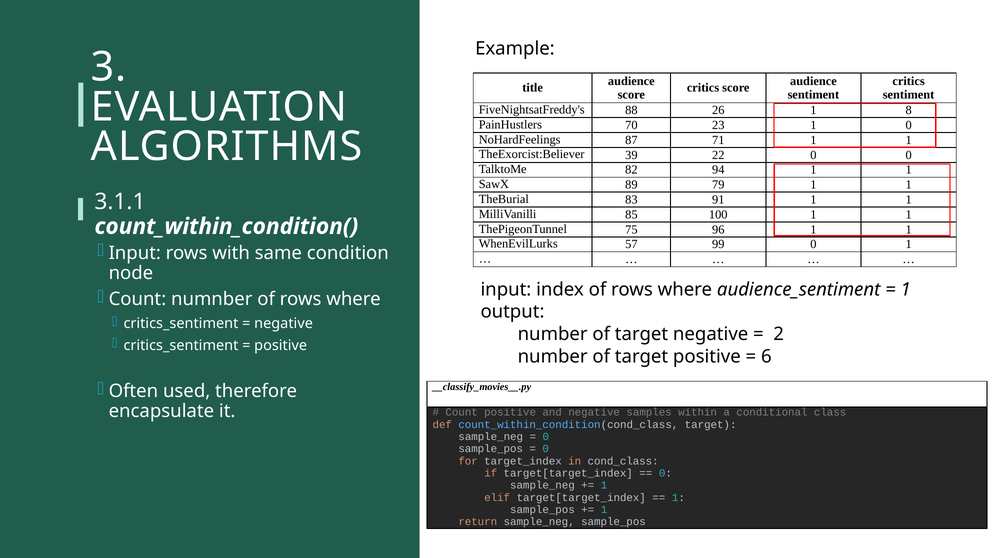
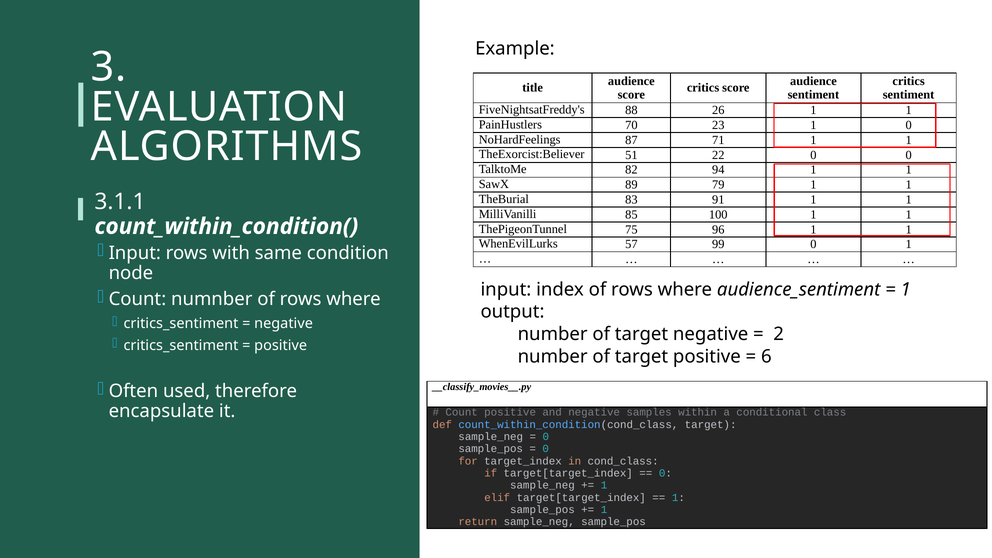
26 1 8: 8 -> 1 (909, 110)
39: 39 -> 51 (631, 155)
